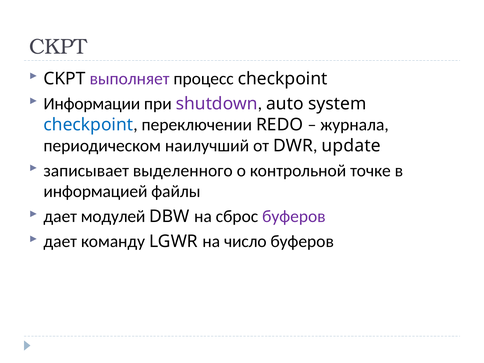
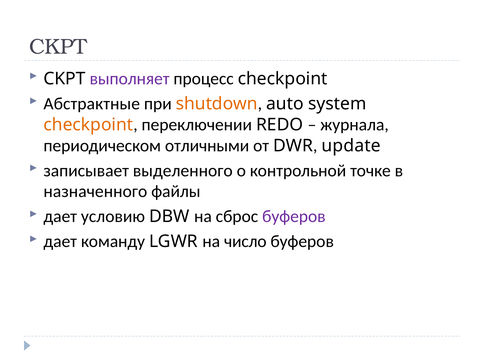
Информации: Информации -> Абстрактные (92, 104)
shutdown colour: purple -> orange (217, 104)
checkpoint colour: blue -> orange (88, 125)
наилучший: наилучший -> отличными (207, 146)
информацией: информацией -> назначенного (95, 192)
модулей: модулей -> условию (113, 217)
